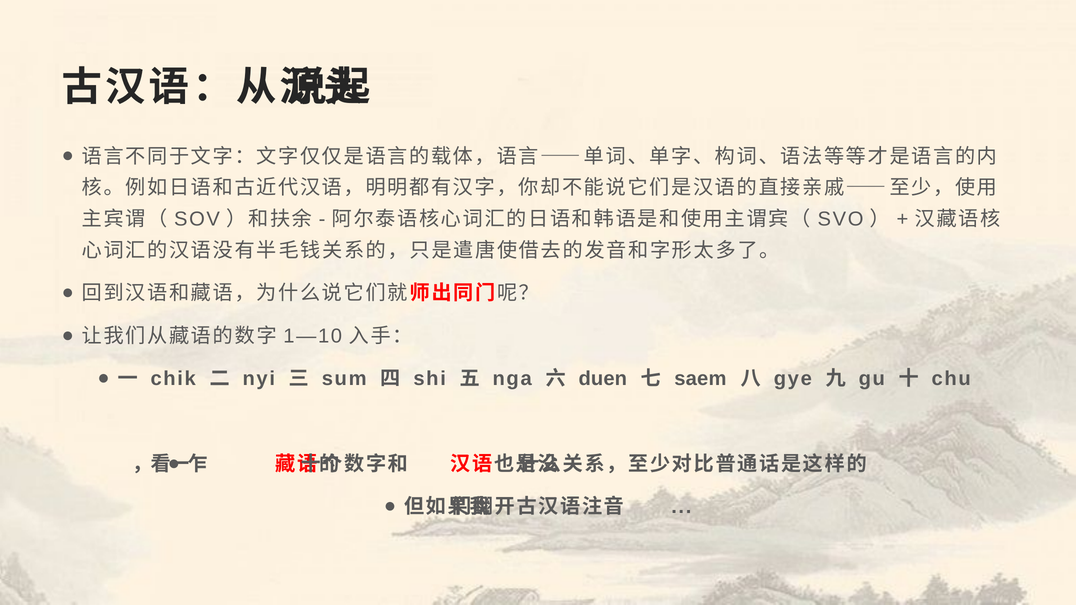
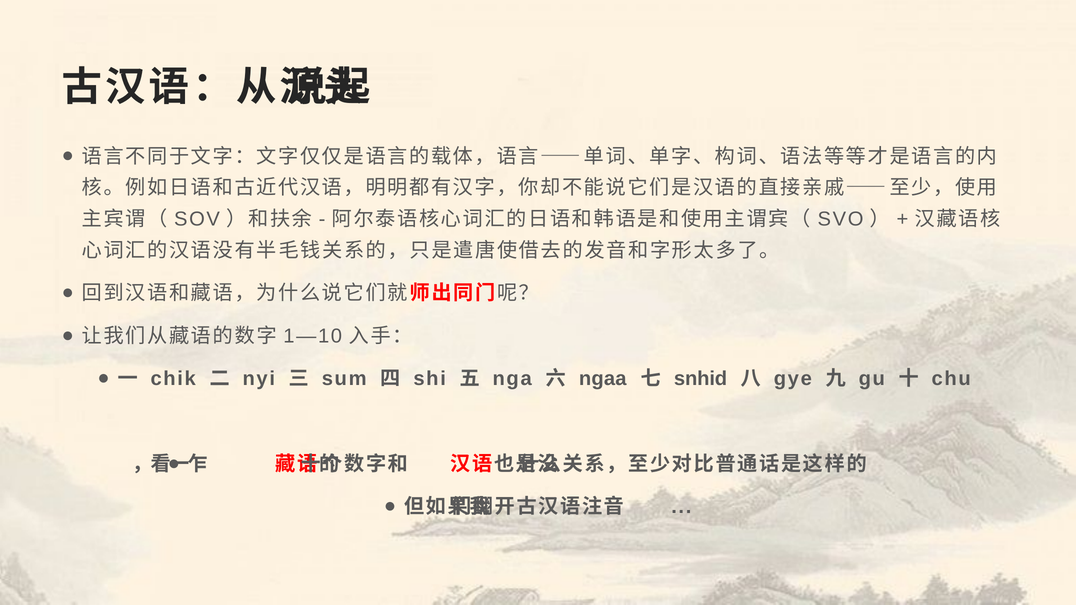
duen: duen -> ngaa (603, 379)
saem: saem -> snhid (701, 379)
